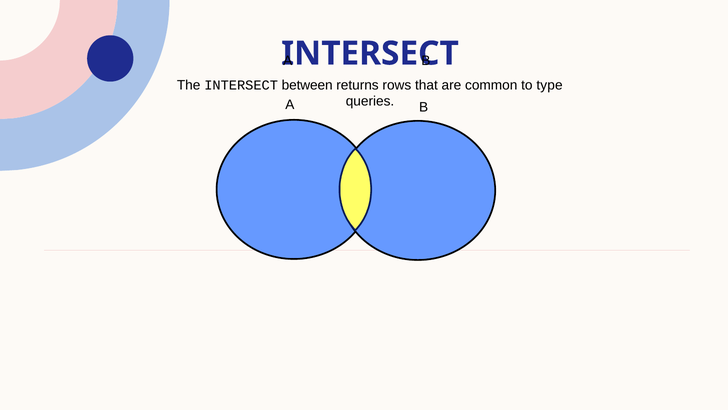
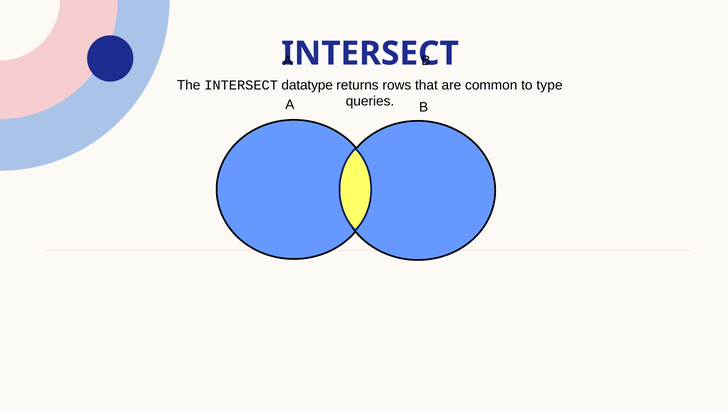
between: between -> datatype (307, 85)
